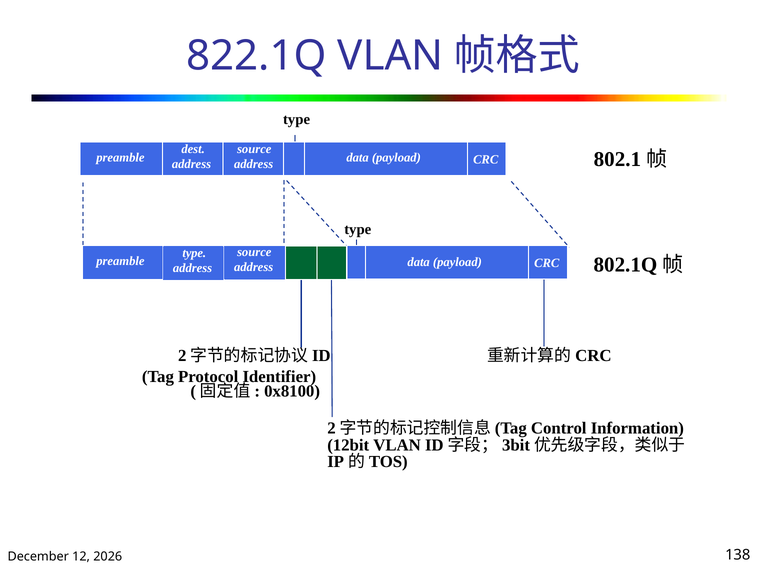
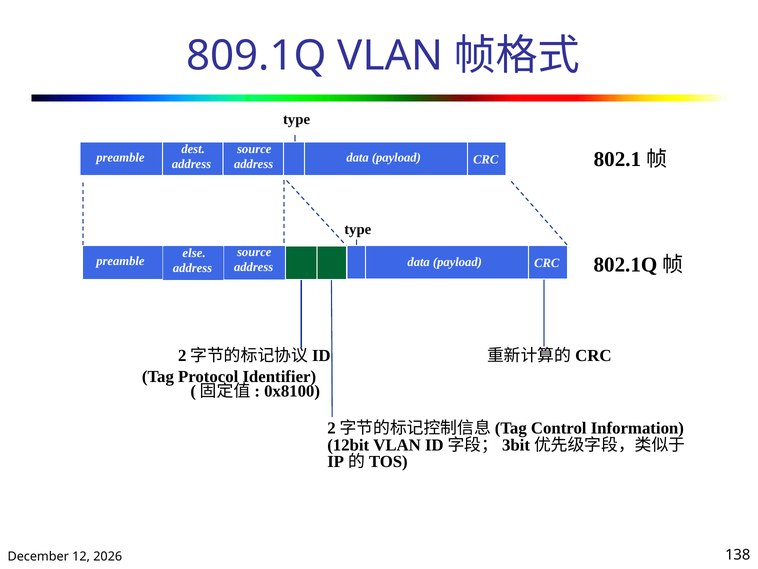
822.1Q: 822.1Q -> 809.1Q (256, 56)
type: type -> else (194, 253)
